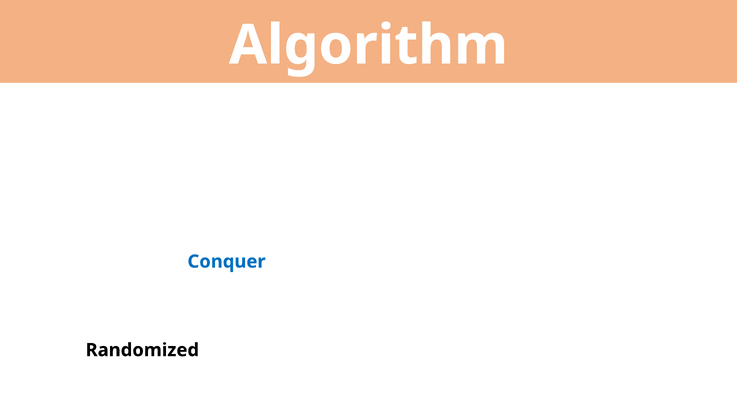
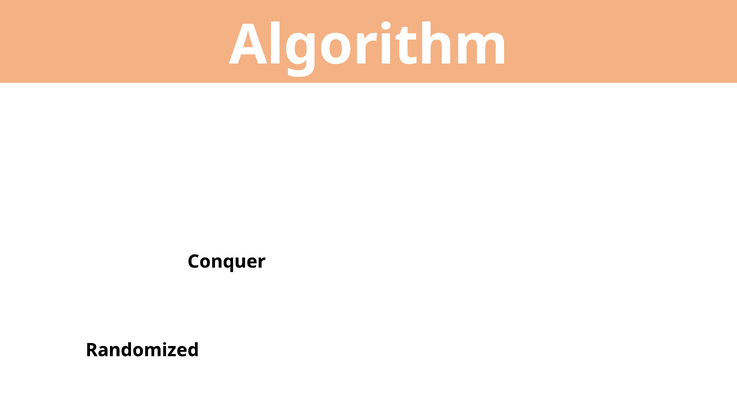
Conquer colour: blue -> black (227, 261)
